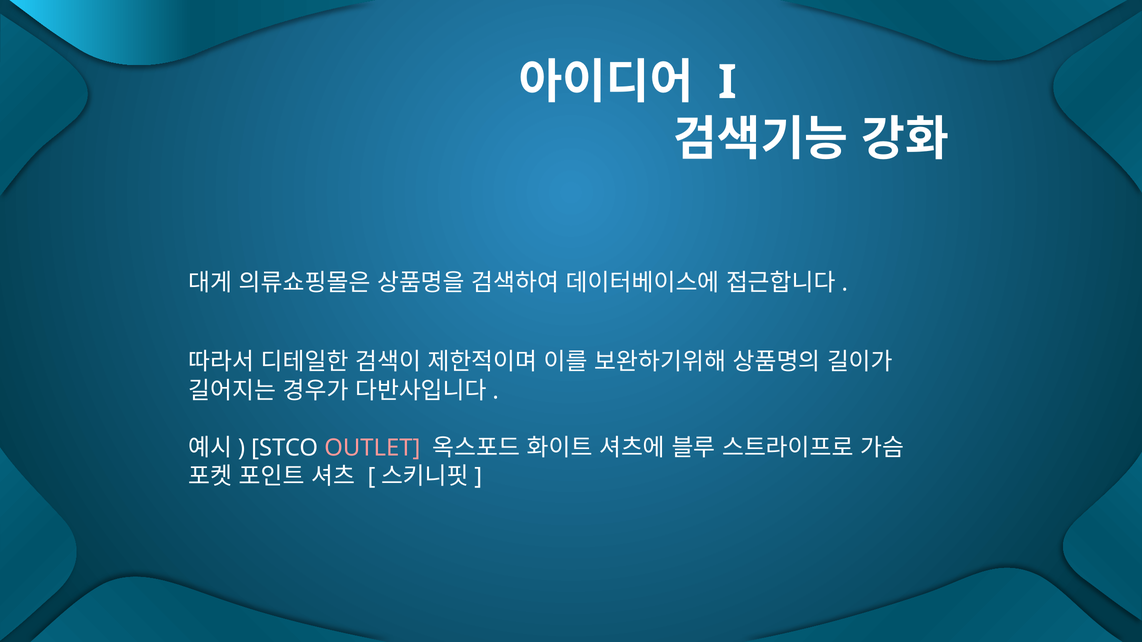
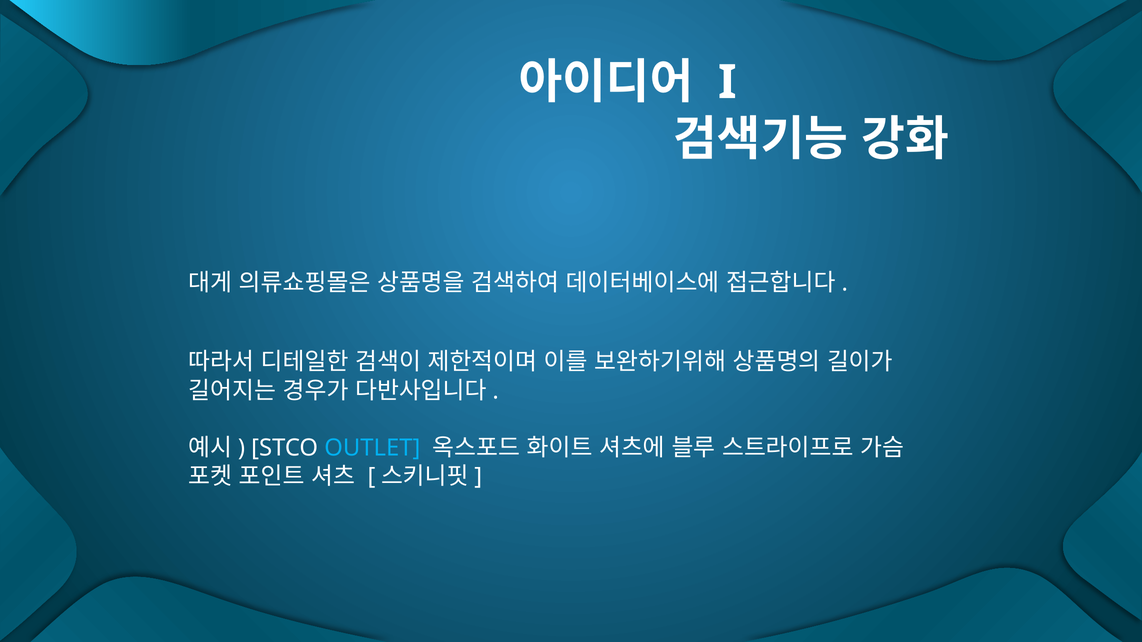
OUTLET colour: pink -> light blue (372, 448)
